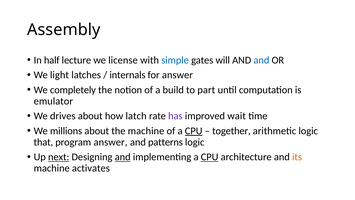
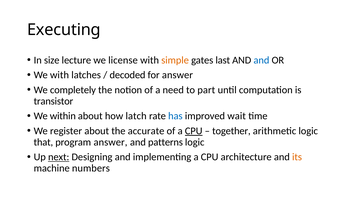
Assembly: Assembly -> Executing (64, 30)
half: half -> size (52, 60)
simple colour: blue -> orange (175, 60)
will: will -> last (223, 60)
We light: light -> with (59, 75)
internals: internals -> decoded (128, 75)
build: build -> need (173, 90)
emulator: emulator -> transistor (53, 101)
drives: drives -> within (63, 116)
has colour: purple -> blue (175, 116)
millions: millions -> register (66, 131)
the machine: machine -> accurate (146, 131)
and underline: present -> none (123, 157)
CPU underline: present -> none (210, 157)
activates: activates -> numbers (91, 168)
